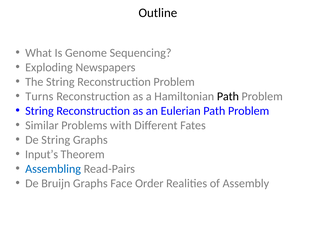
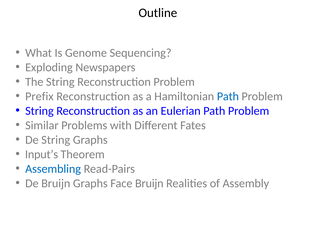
Turns: Turns -> Prefix (39, 96)
Path colour: black -> blue (228, 96)
Face Order: Order -> Bruijn (149, 183)
